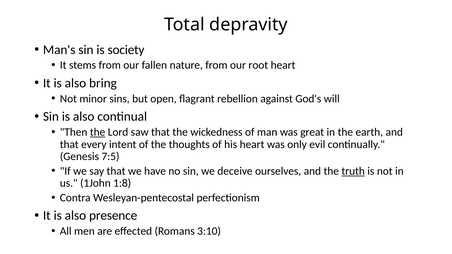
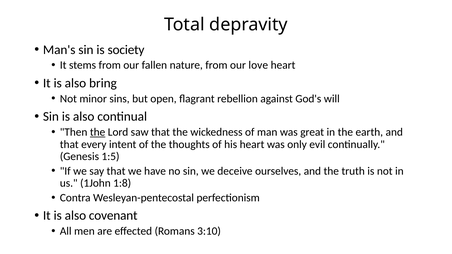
root: root -> love (258, 65)
7:5: 7:5 -> 1:5 (111, 157)
truth underline: present -> none (353, 171)
presence: presence -> covenant (113, 216)
